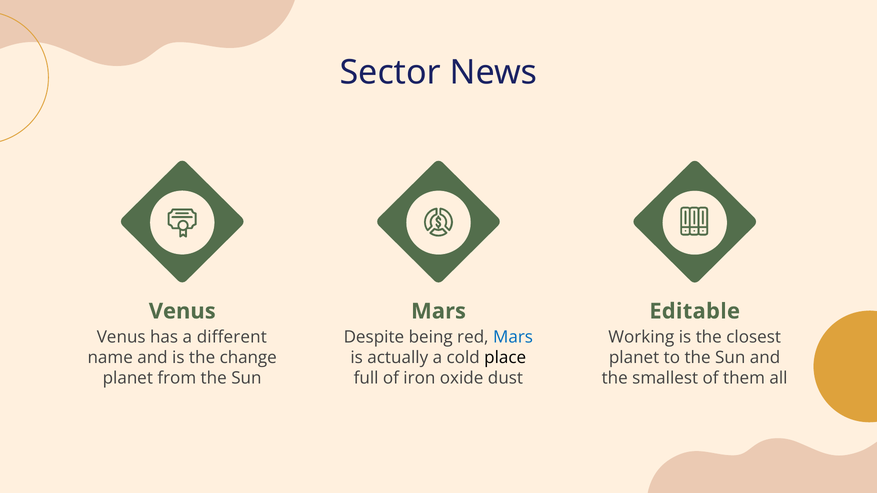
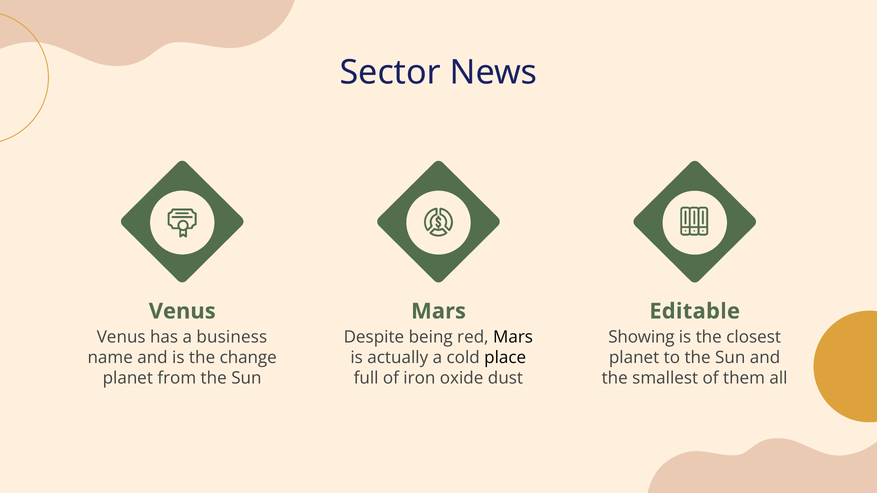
different: different -> business (232, 337)
Mars colour: blue -> black (513, 337)
Working: Working -> Showing (641, 337)
